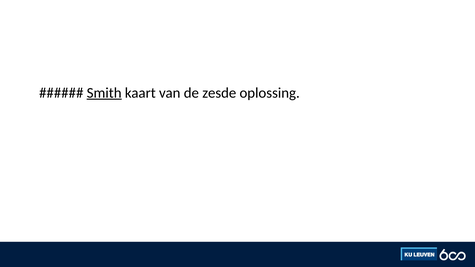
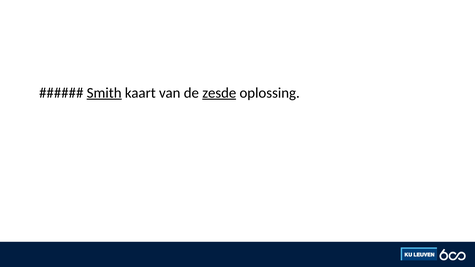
zesde underline: none -> present (219, 93)
